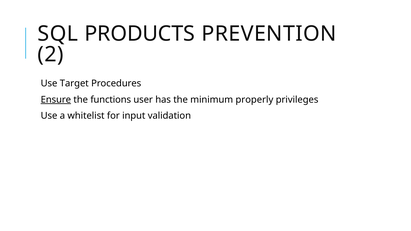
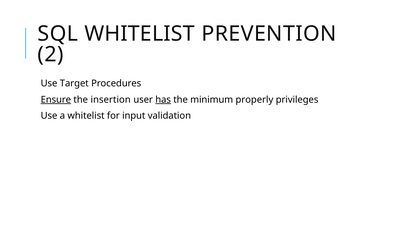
SQL PRODUCTS: PRODUCTS -> WHITELIST (140, 34)
functions: functions -> insertion (111, 100)
has underline: none -> present (163, 100)
